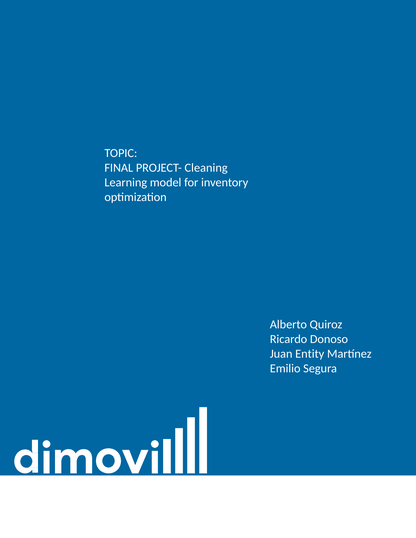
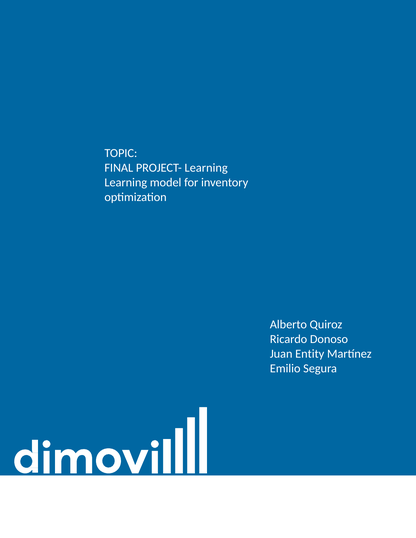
PROJECT- Cleaning: Cleaning -> Learning (206, 168)
